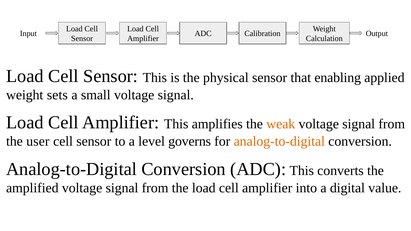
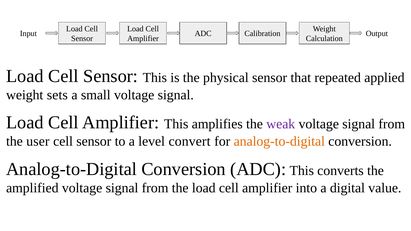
enabling: enabling -> repeated (338, 78)
weak colour: orange -> purple (281, 124)
governs: governs -> convert (190, 142)
